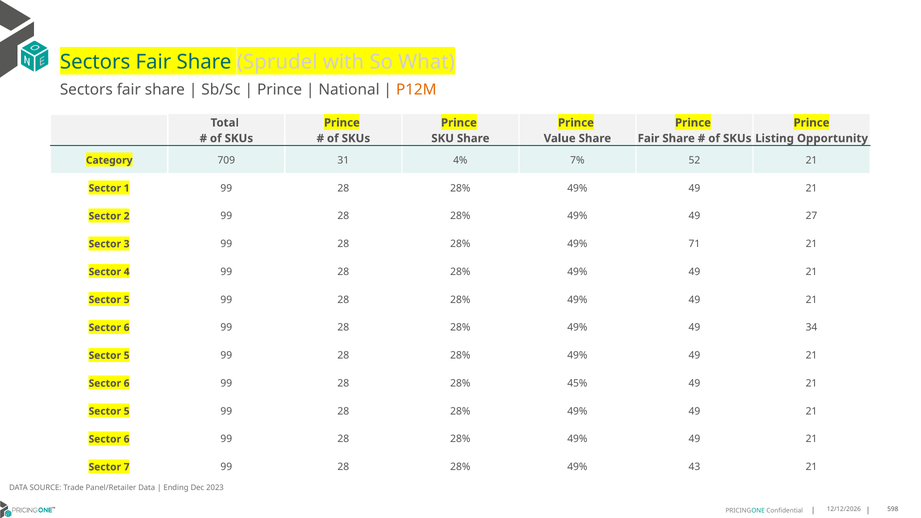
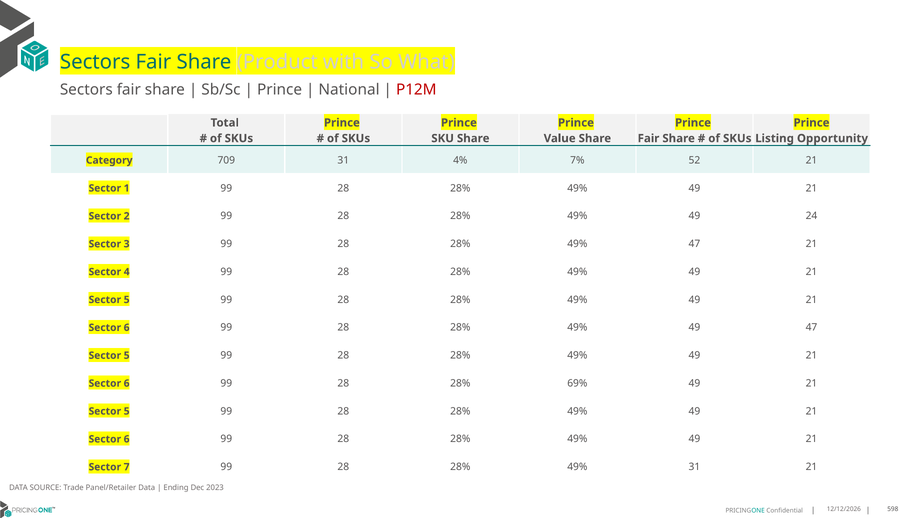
Sprudel: Sprudel -> Product (277, 62)
P12M colour: orange -> red (416, 90)
27: 27 -> 24 (812, 216)
49% 71: 71 -> 47 (694, 244)
49 34: 34 -> 47 (812, 328)
45%: 45% -> 69% (577, 383)
49% 43: 43 -> 31 (694, 467)
